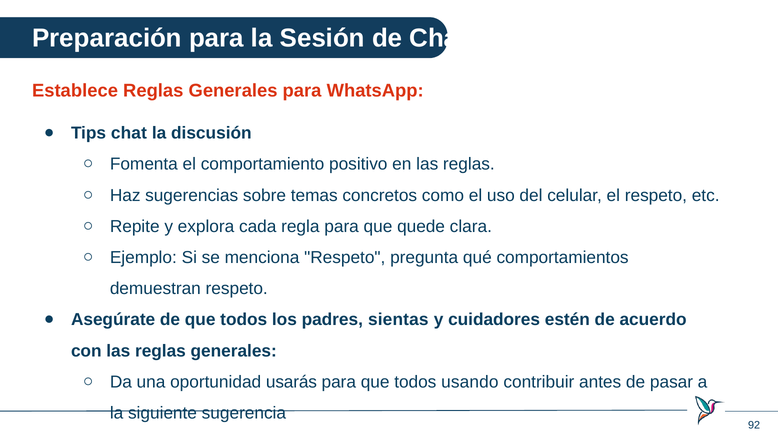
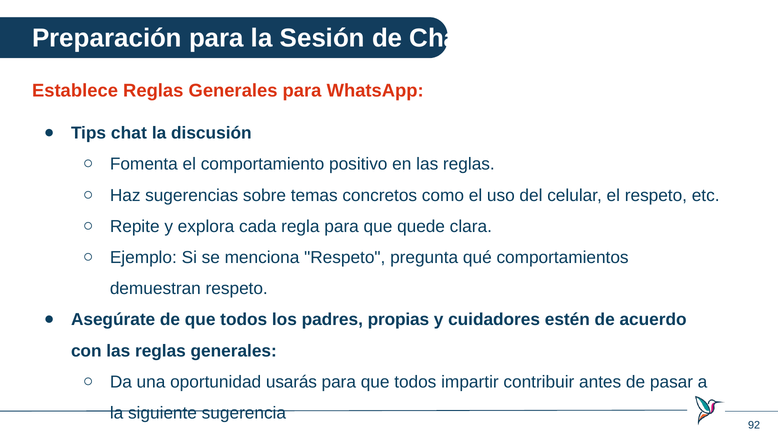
sientas: sientas -> propias (398, 320)
usando: usando -> impartir (470, 382)
